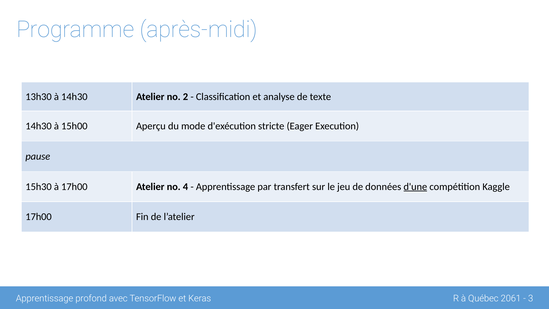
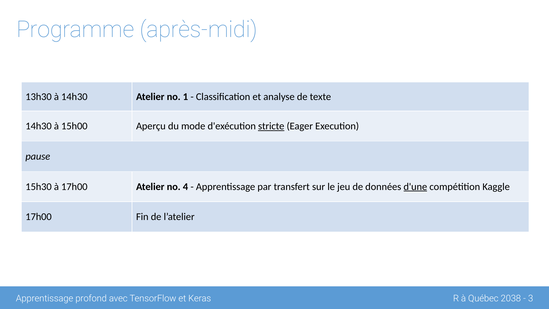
2: 2 -> 1 (185, 97)
stricte underline: none -> present (271, 126)
2061: 2061 -> 2038 (511, 298)
